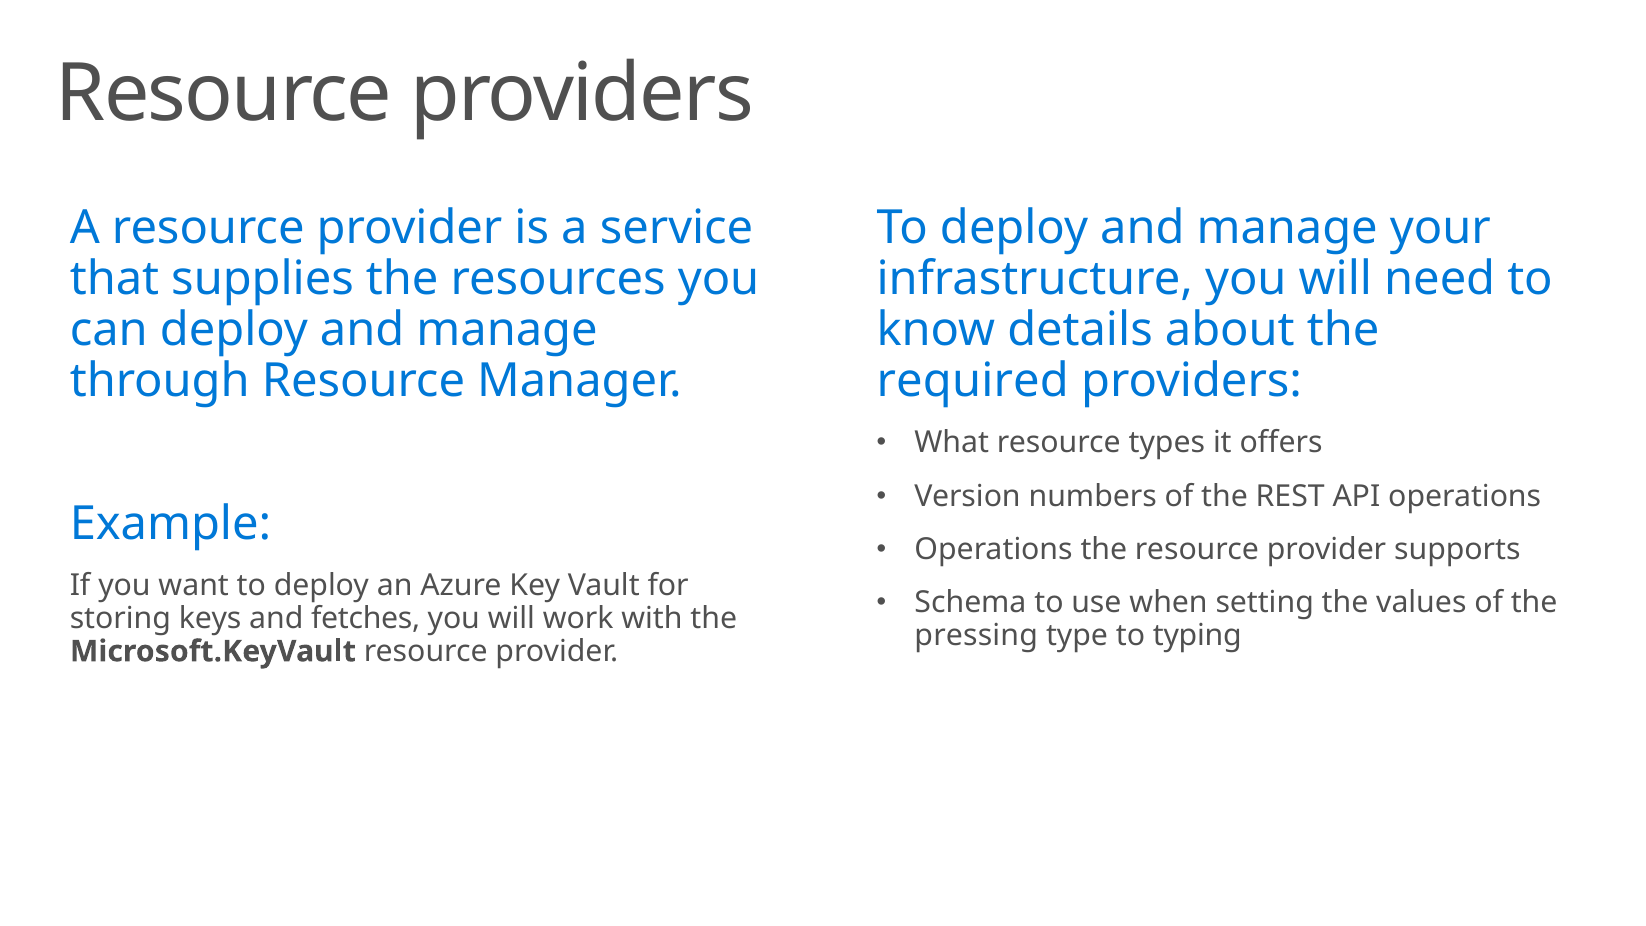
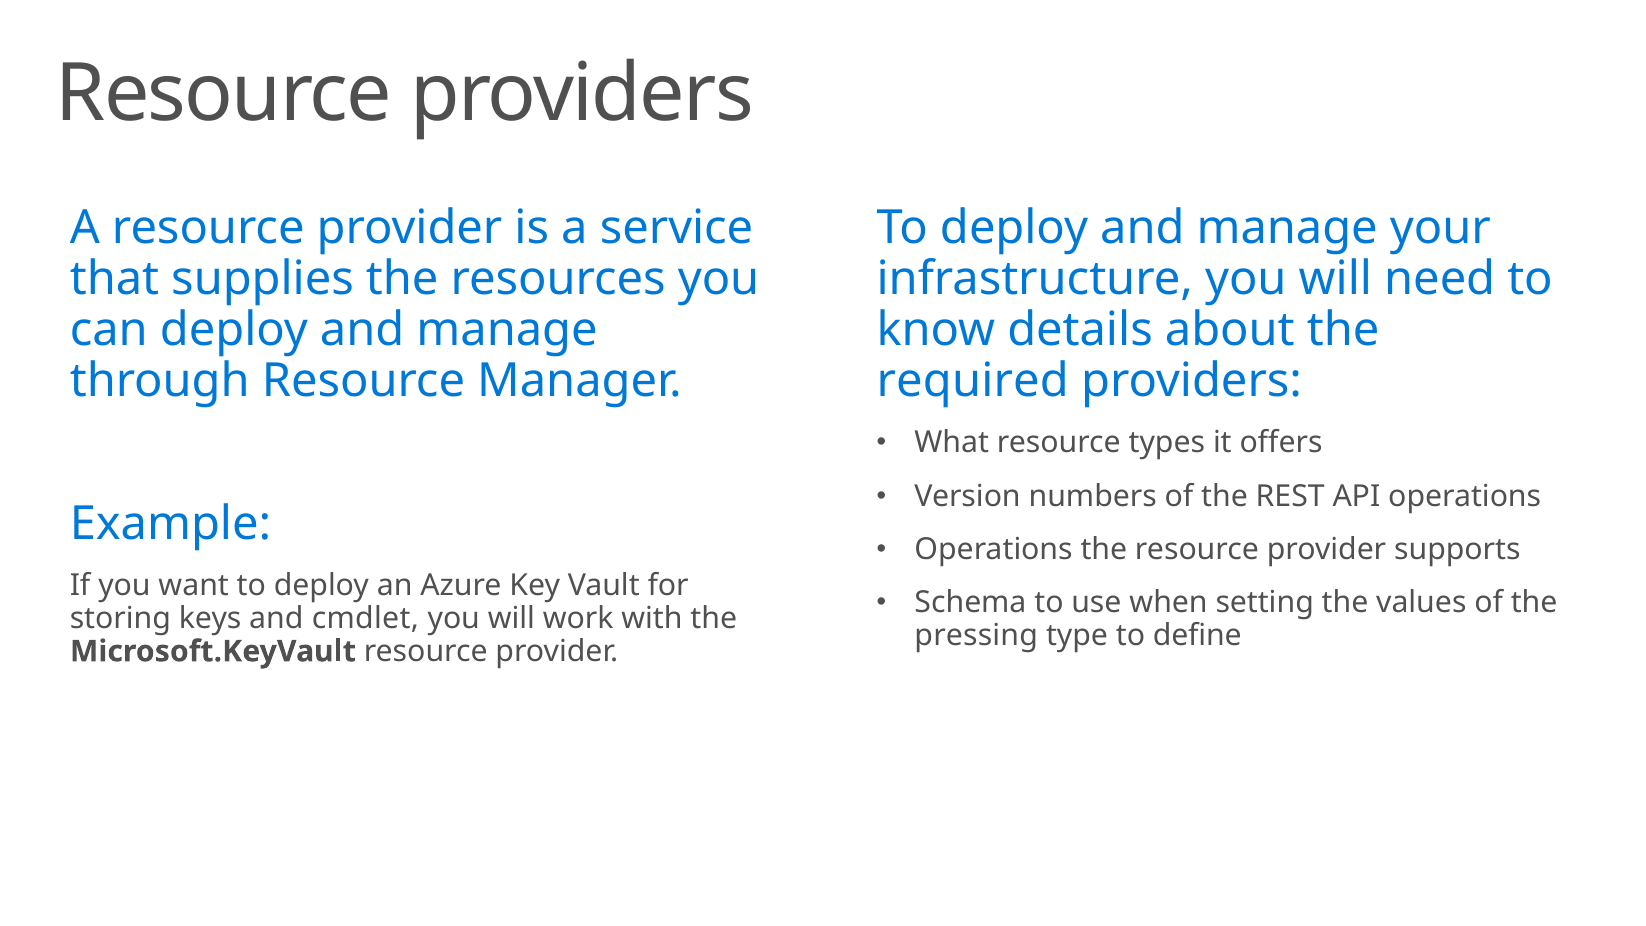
fetches: fetches -> cmdlet (365, 619)
typing: typing -> define (1197, 635)
